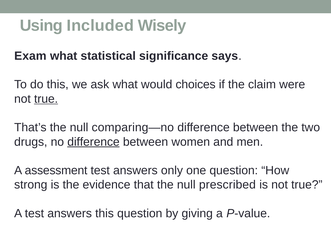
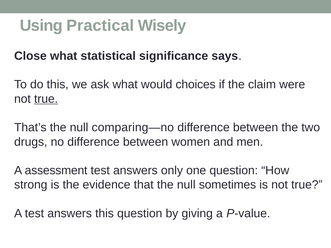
Included: Included -> Practical (100, 26)
Exam: Exam -> Close (30, 56)
difference underline: present -> none (93, 142)
prescribed: prescribed -> sometimes (227, 185)
